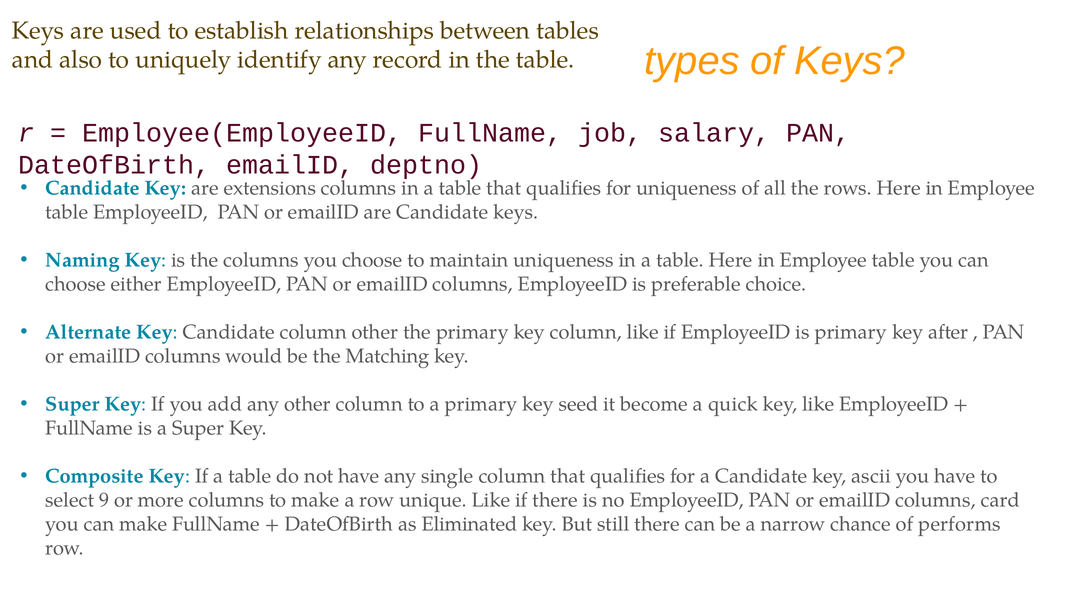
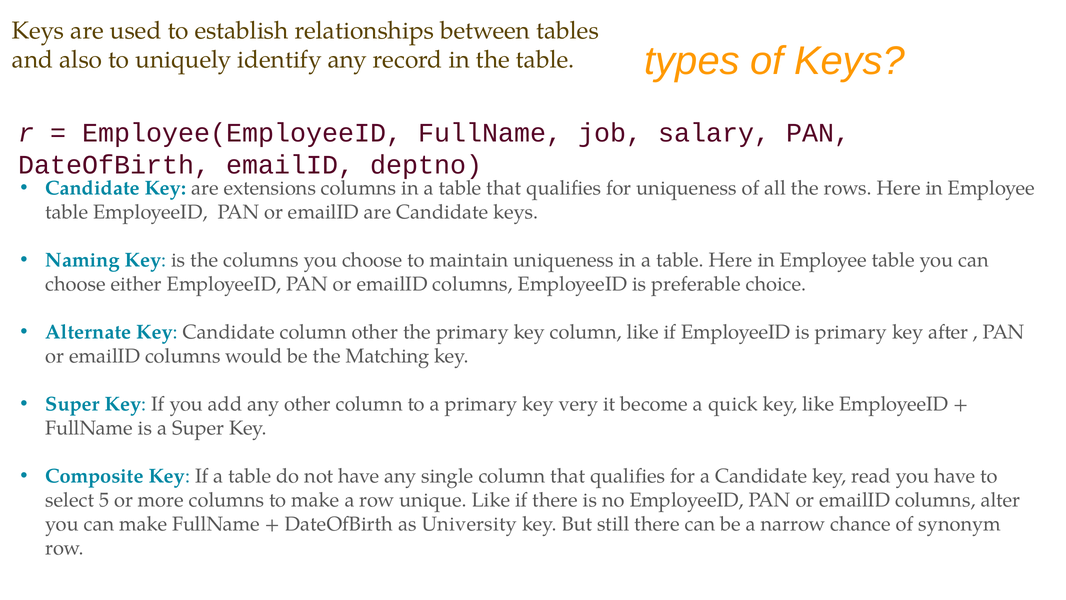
seed: seed -> very (578, 404)
ascii: ascii -> read (871, 476)
9: 9 -> 5 (104, 500)
card: card -> alter (1000, 500)
Eliminated: Eliminated -> University (469, 524)
performs: performs -> synonym (960, 524)
